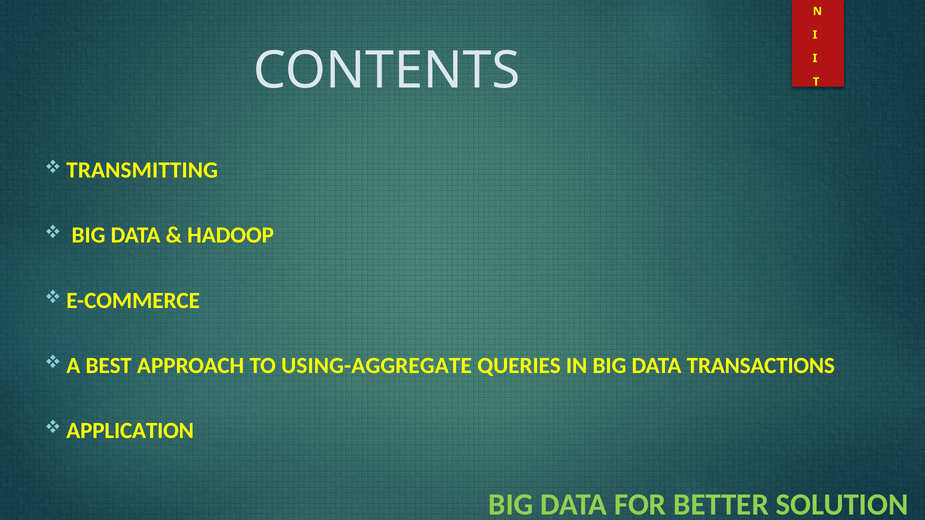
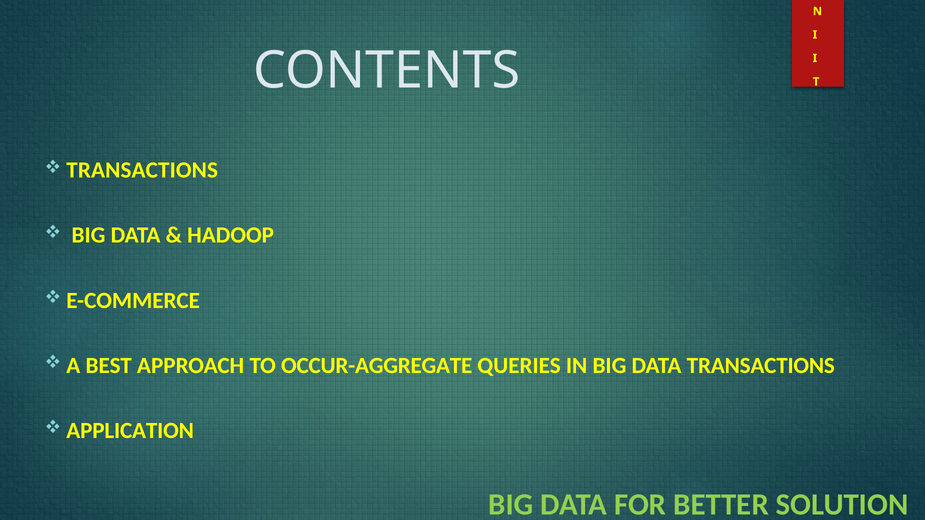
TRANSMITTING: TRANSMITTING -> TRANSACTIONS (142, 170)
USING-AGGREGATE: USING-AGGREGATE -> OCCUR-AGGREGATE (377, 366)
